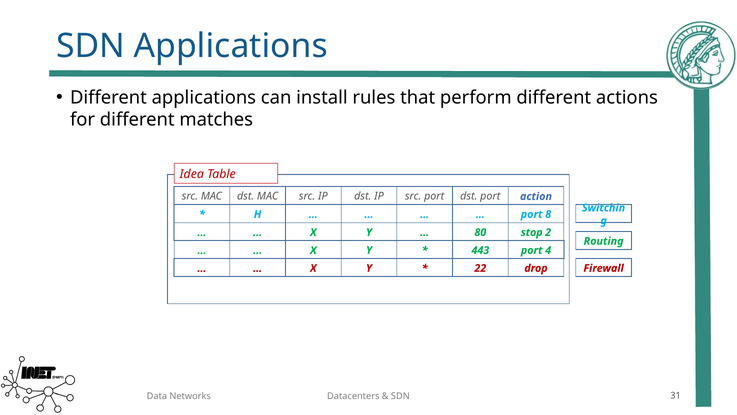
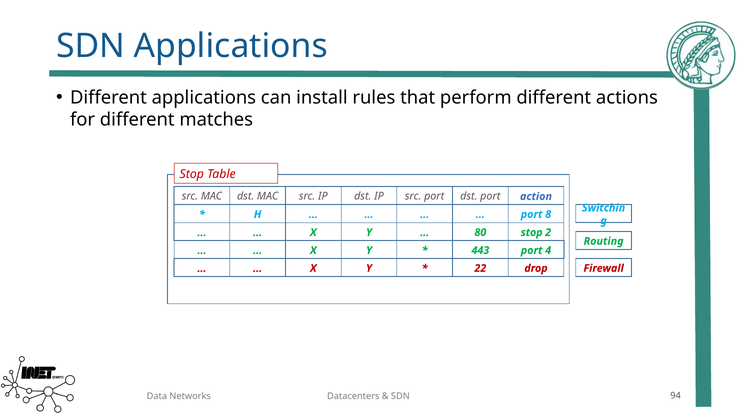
Idea: Idea -> Stop (192, 174)
31: 31 -> 94 (676, 395)
